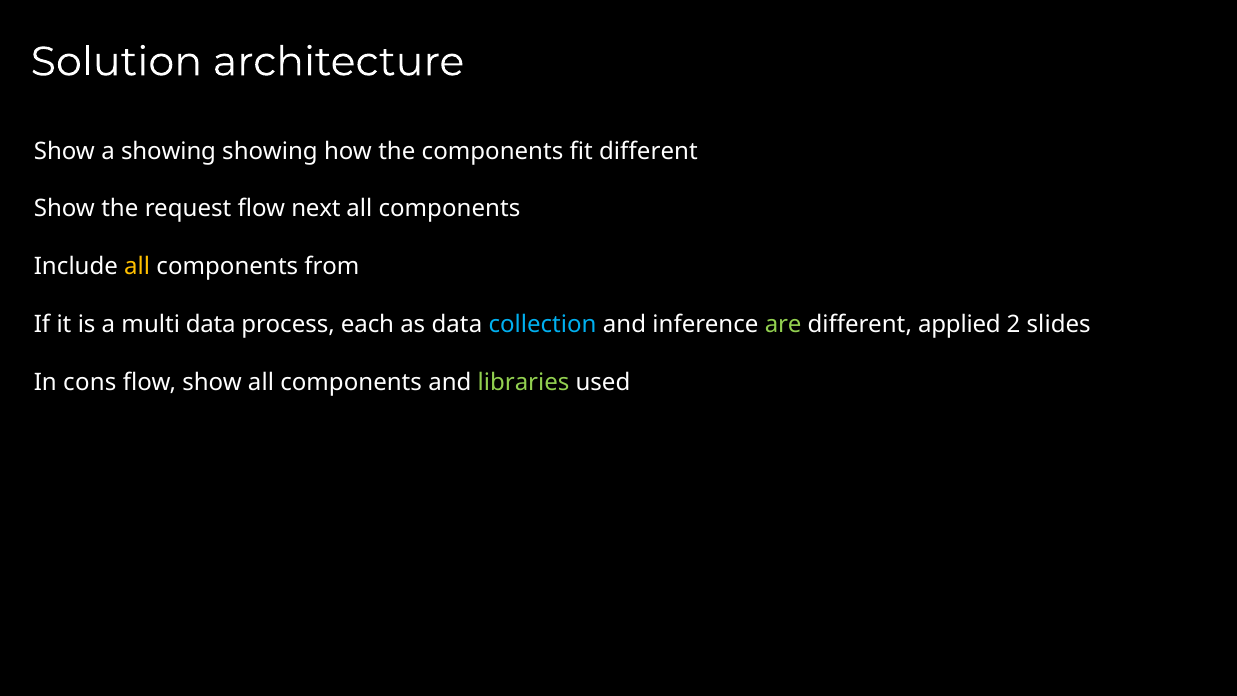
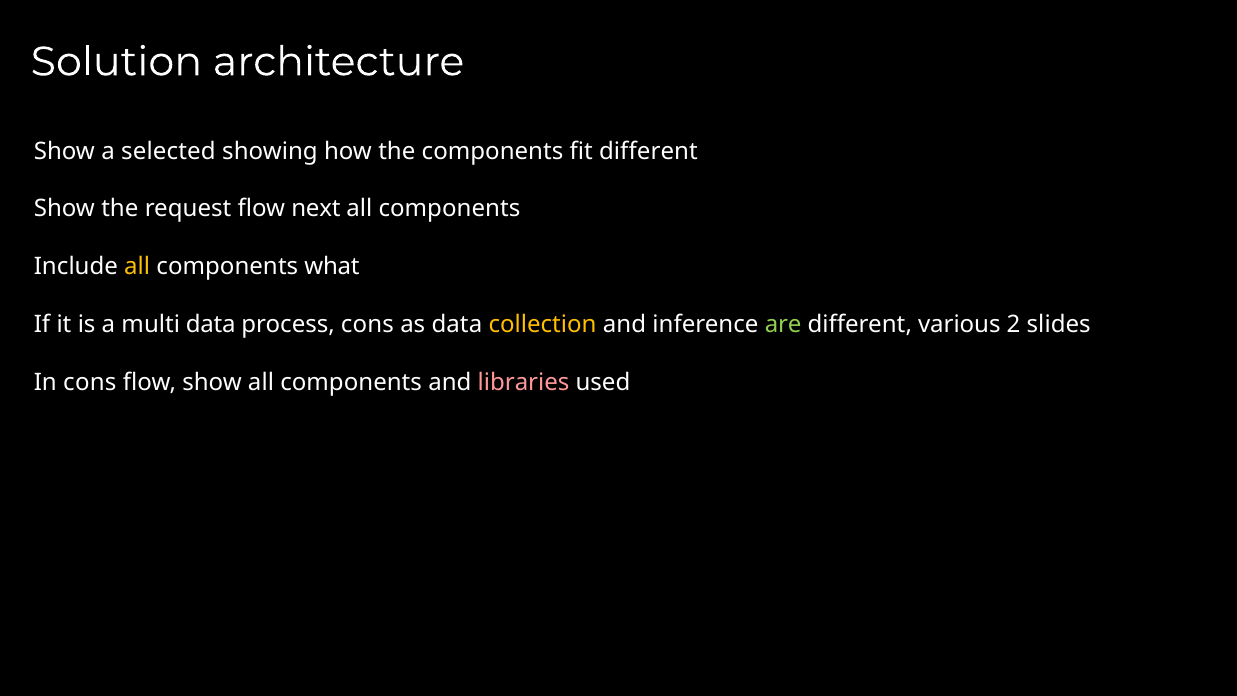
a showing: showing -> selected (168, 151)
from: from -> what (332, 267)
process each: each -> cons (367, 324)
collection colour: light blue -> yellow (542, 324)
applied: applied -> various (959, 324)
libraries colour: light green -> pink (524, 382)
